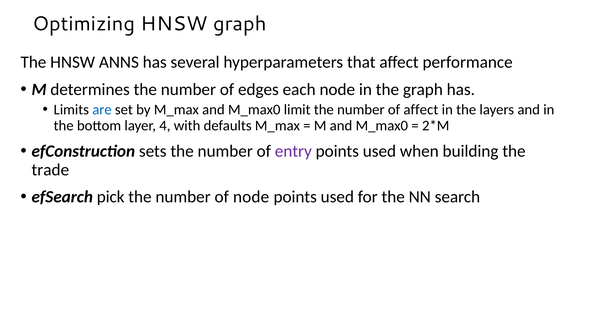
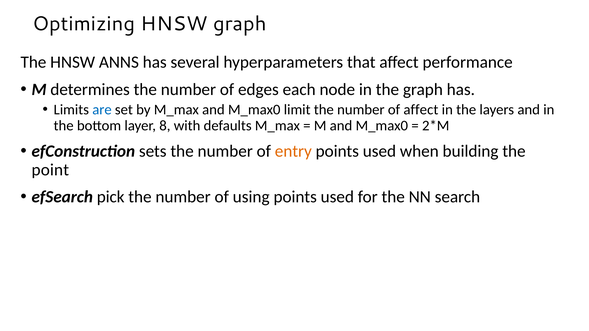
4: 4 -> 8 (165, 126)
entry colour: purple -> orange (293, 151)
trade: trade -> point (50, 170)
of node: node -> using (251, 197)
